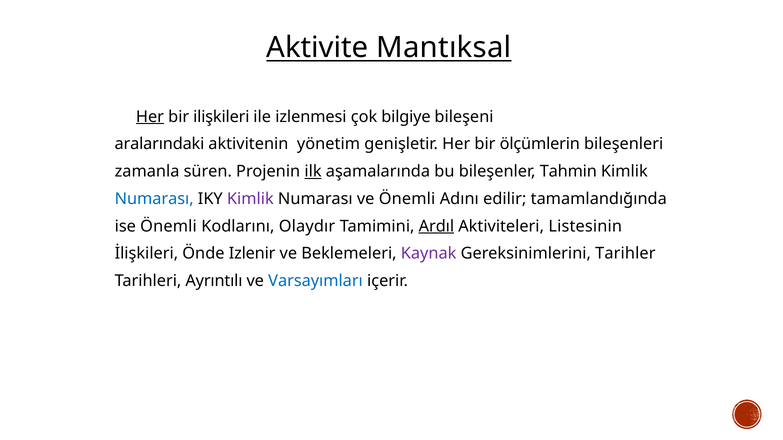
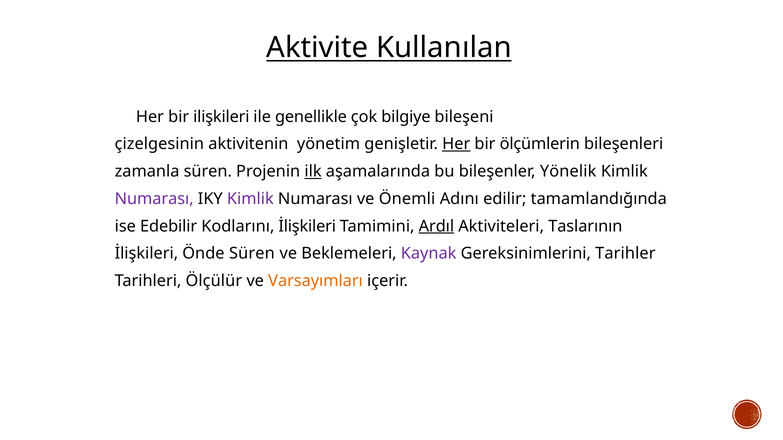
Mantıksal: Mantıksal -> Kullanılan (444, 47)
Her underline: present -> none (150, 117)
izlenmesi: izlenmesi -> genellikle (311, 117)
aralarındaki: aralarındaki -> çizelgesinin (159, 144)
Her underline: none -> present (456, 144)
Tahmin: Tahmin -> Yönelik (568, 172)
Numarası colour: blue -> purple (154, 199)
ise Önemli: Önemli -> Edebilir (169, 226)
Kodlarını Olaydır: Olaydır -> İlişkileri (307, 226)
Listesinin: Listesinin -> Taslarının (585, 226)
Önde Izlenir: Izlenir -> Süren (252, 254)
Ayrıntılı: Ayrıntılı -> Ölçülür (214, 281)
Varsayımları colour: blue -> orange (316, 281)
